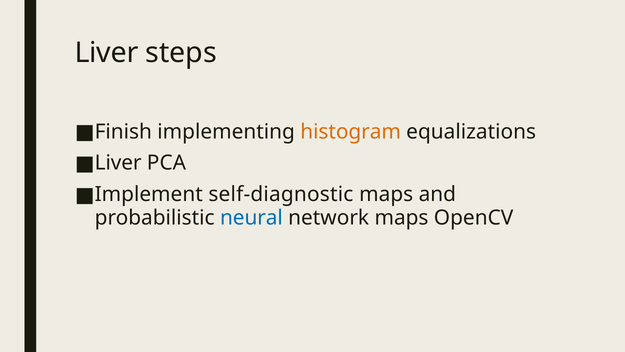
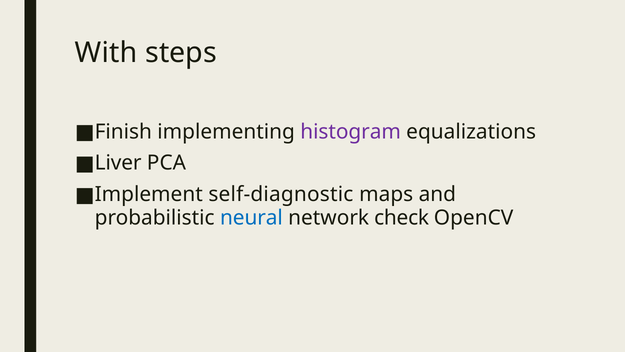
Liver: Liver -> With (106, 53)
histogram colour: orange -> purple (351, 131)
network maps: maps -> check (402, 218)
